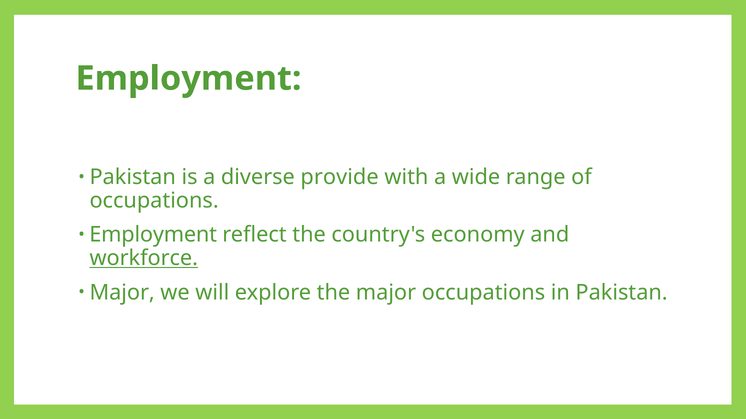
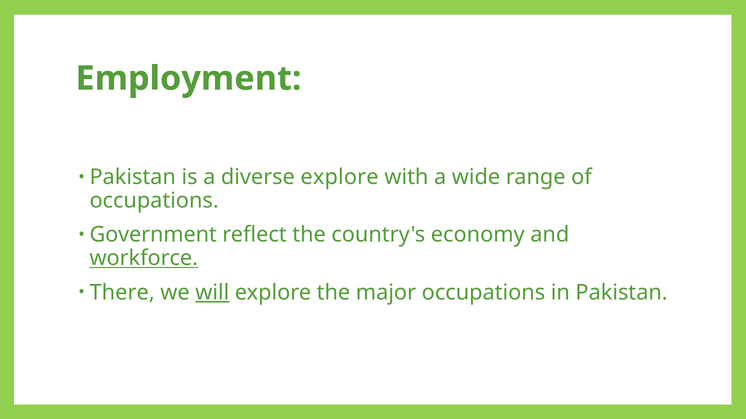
diverse provide: provide -> explore (340, 177)
Employment: Employment -> Government (153, 235)
Major: Major -> There (122, 293)
will underline: none -> present (212, 293)
